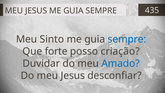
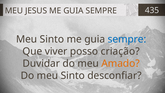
forte: forte -> viver (56, 51)
Amado colour: blue -> orange (121, 63)
Do meu Jesus: Jesus -> Sinto (73, 75)
